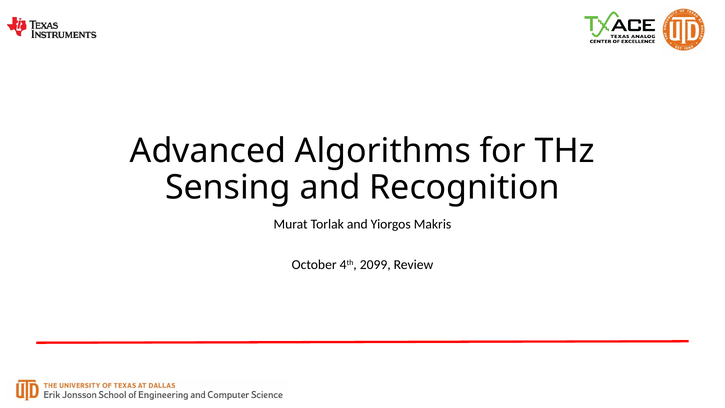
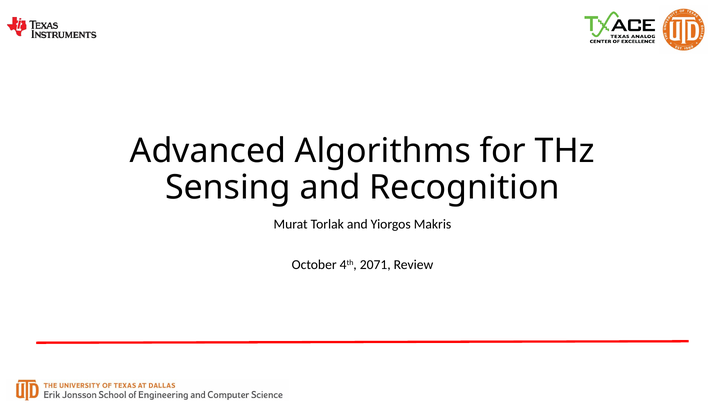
2099: 2099 -> 2071 (375, 265)
